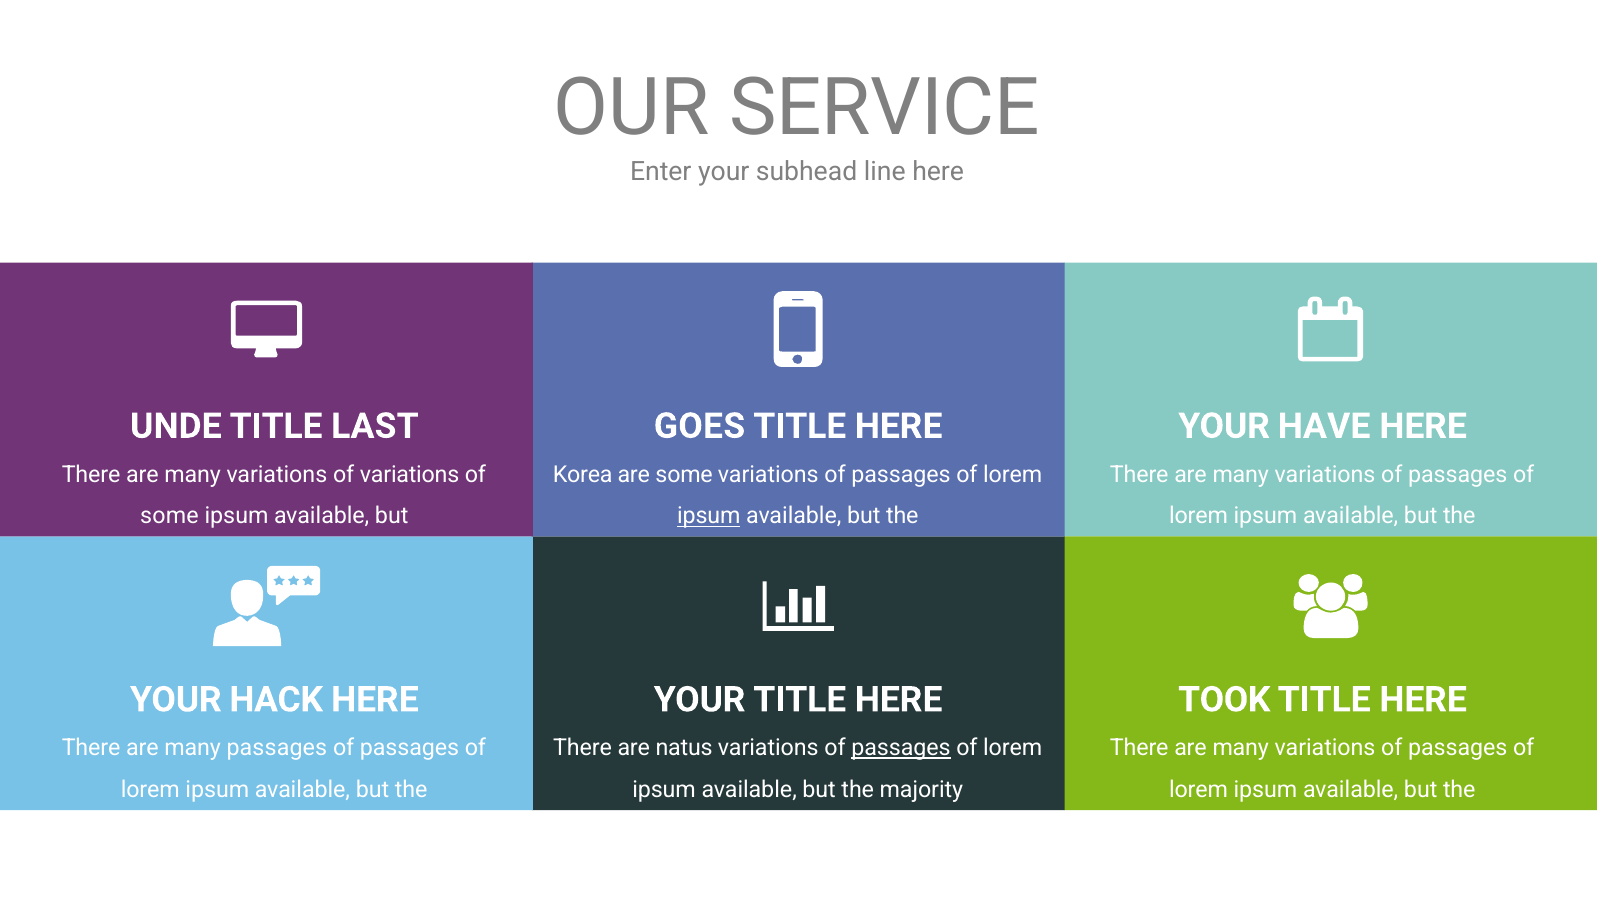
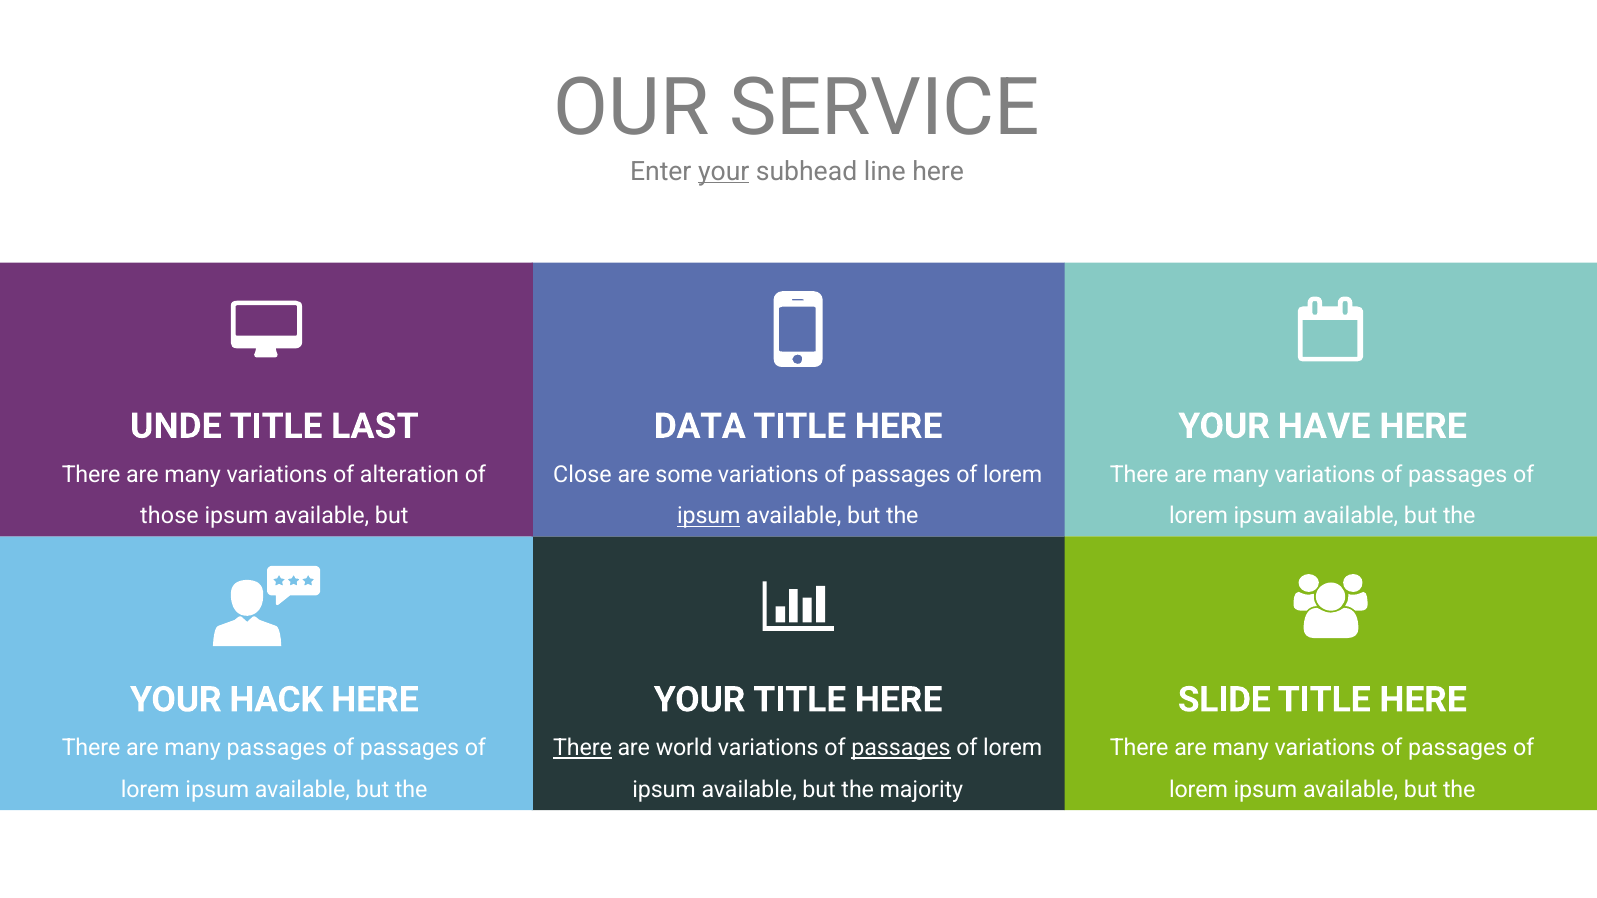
your underline: none -> present (724, 171)
GOES: GOES -> DATA (700, 426)
of variations: variations -> alteration (409, 475)
Korea: Korea -> Close (583, 475)
some: some -> those (169, 516)
TOOK: TOOK -> SLIDE (1224, 700)
There underline: none -> present (583, 748)
natus: natus -> world (684, 748)
